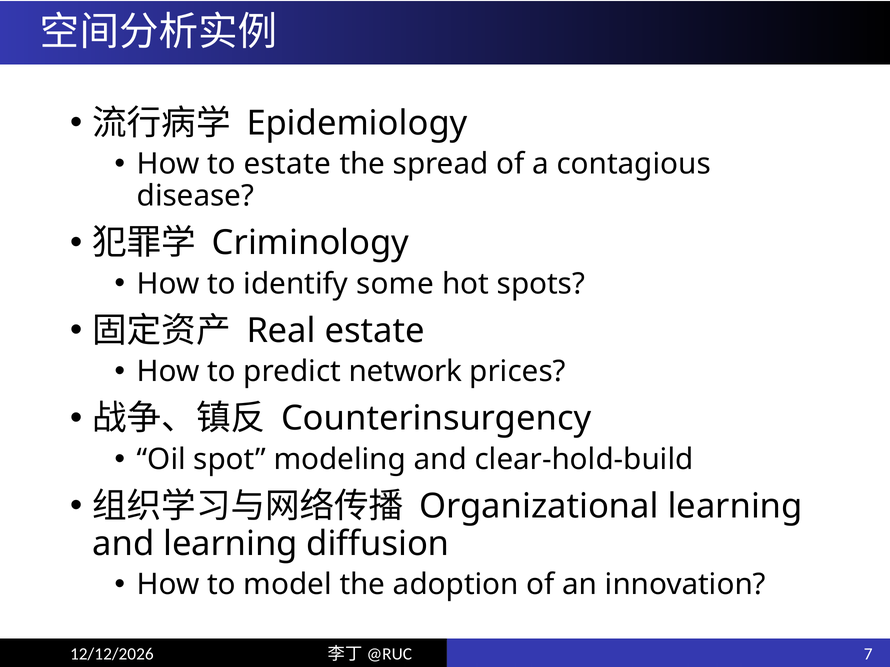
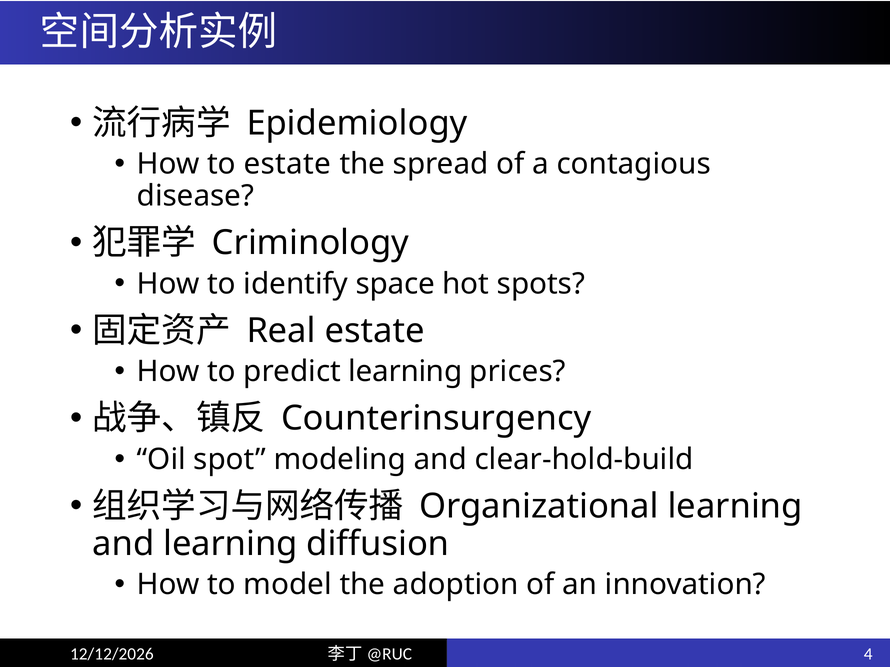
some: some -> space (395, 284)
predict network: network -> learning (405, 372)
7: 7 -> 4 (868, 654)
